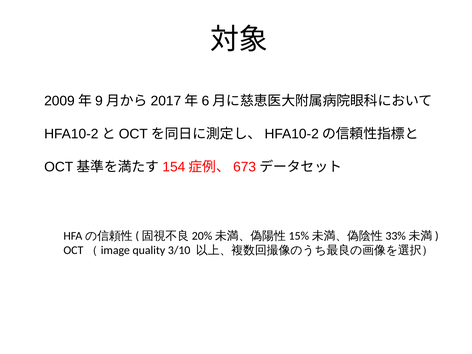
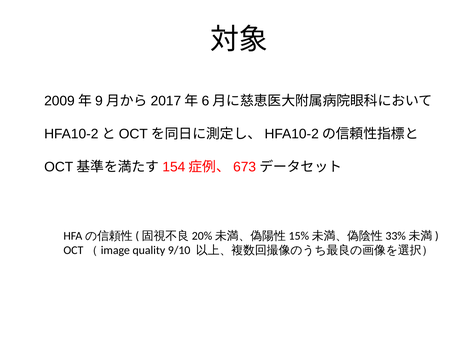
3/10: 3/10 -> 9/10 (179, 250)
